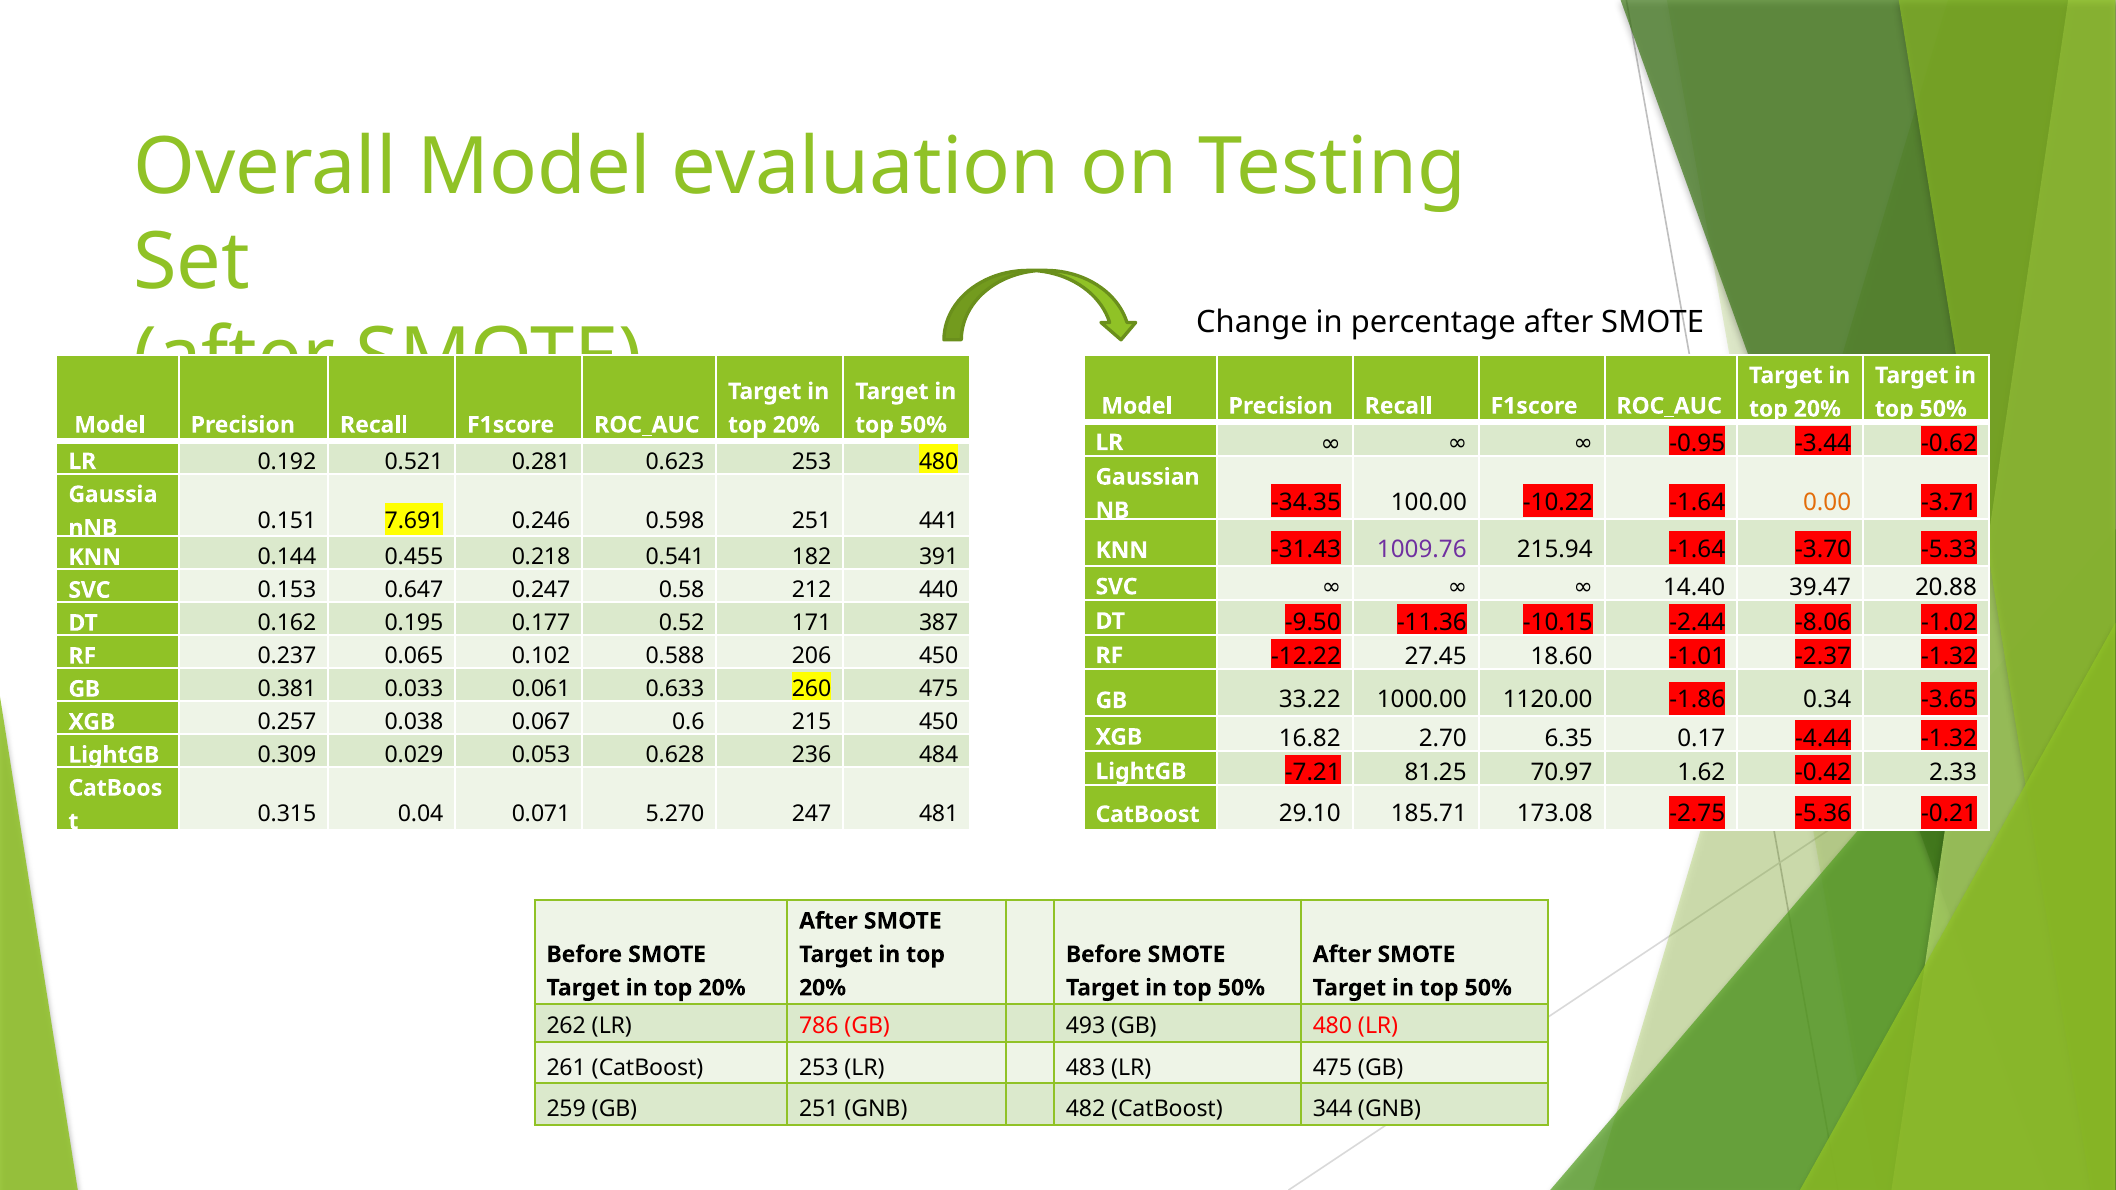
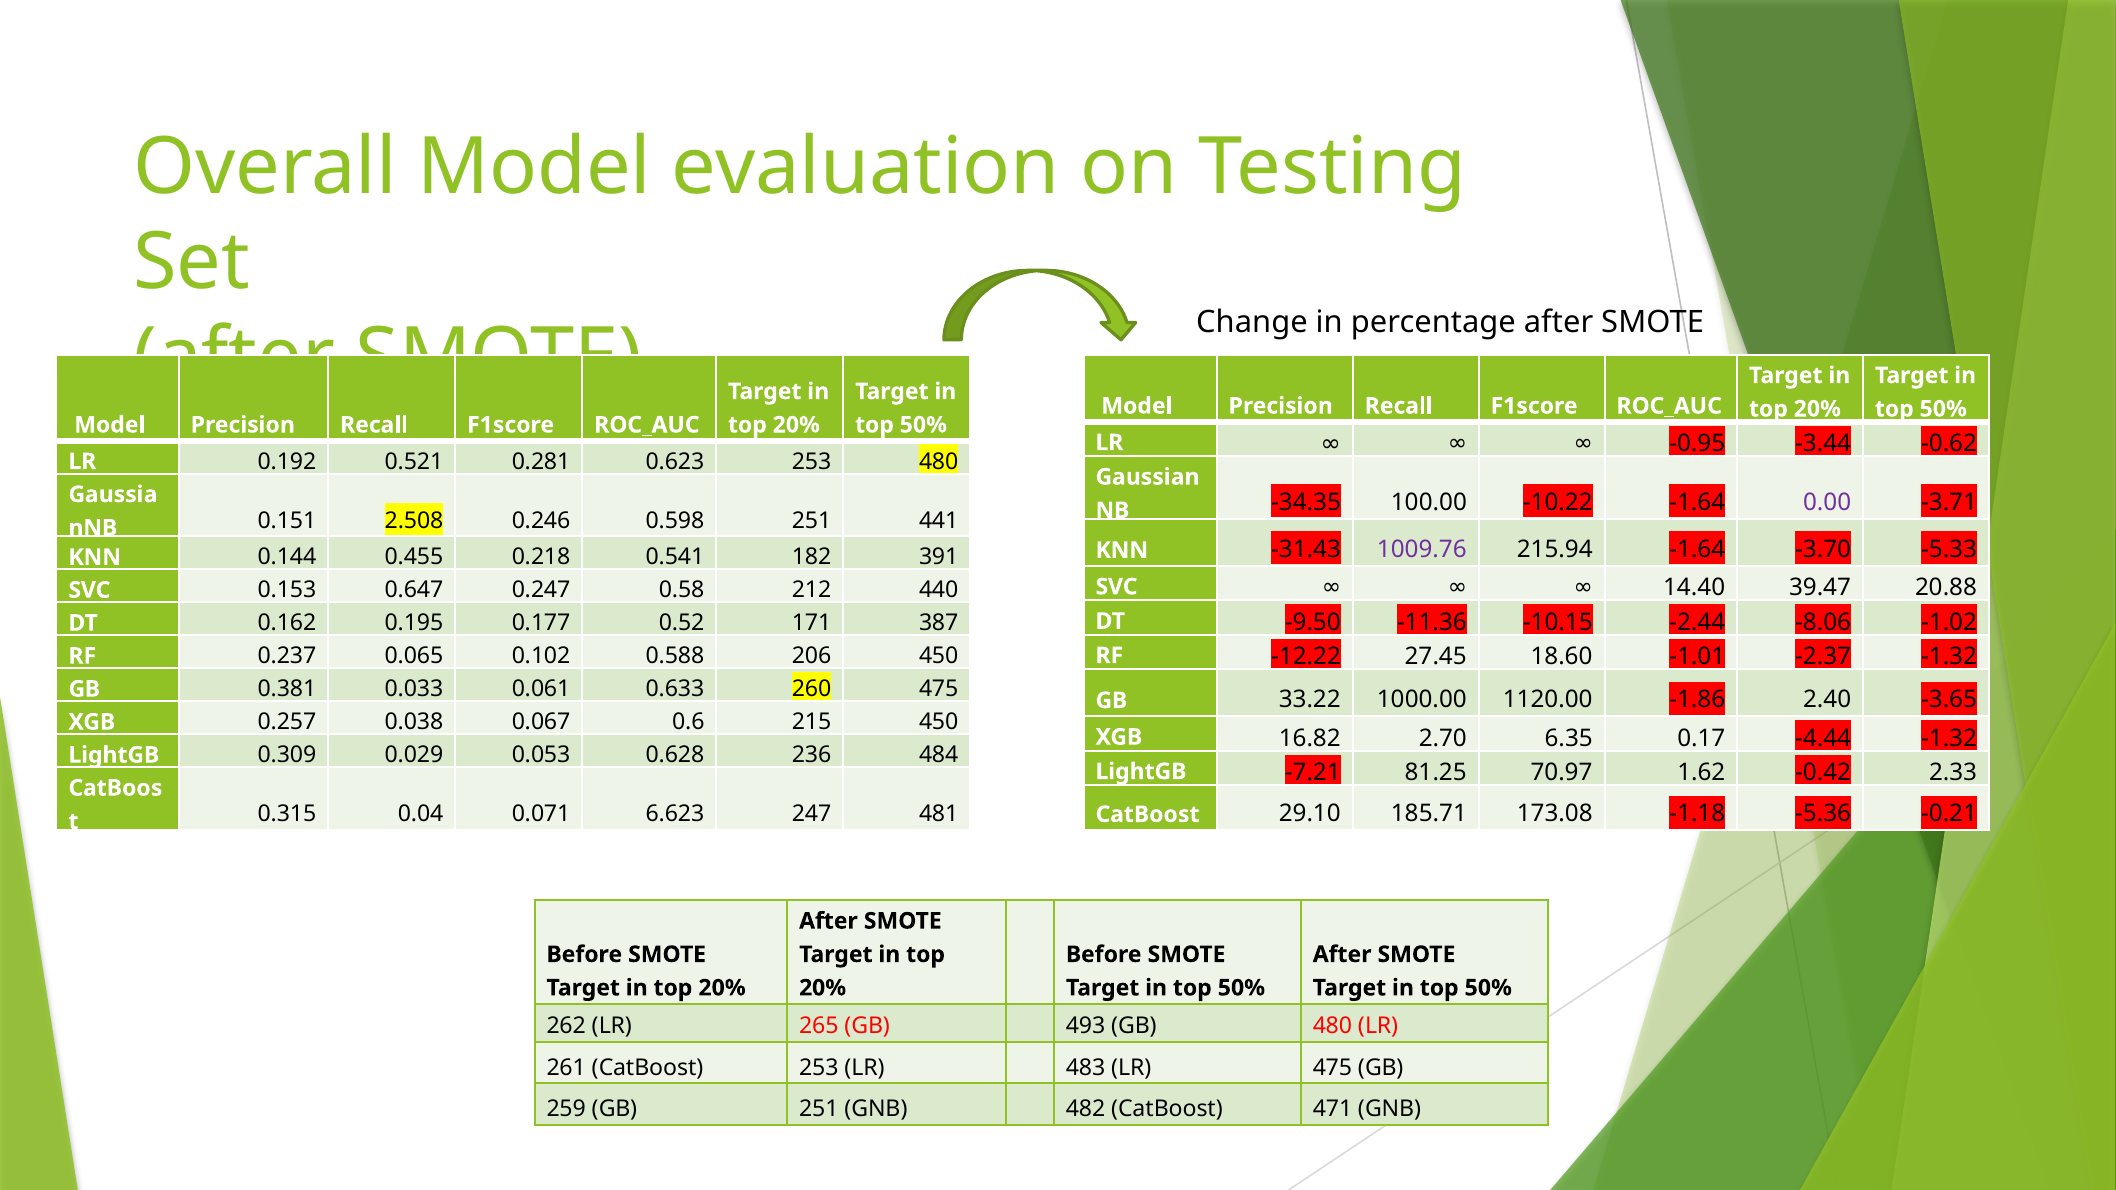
0.00 colour: orange -> purple (1827, 502)
7.691: 7.691 -> 2.508 (414, 521)
0.34: 0.34 -> 2.40 (1827, 700)
-2.75: -2.75 -> -1.18 (1697, 814)
5.270: 5.270 -> 6.623 (675, 814)
786: 786 -> 265 (819, 1026)
344: 344 -> 471 (1332, 1109)
